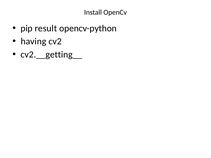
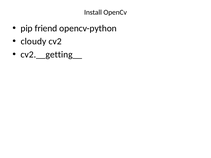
result: result -> friend (46, 28)
having: having -> cloudy (33, 41)
